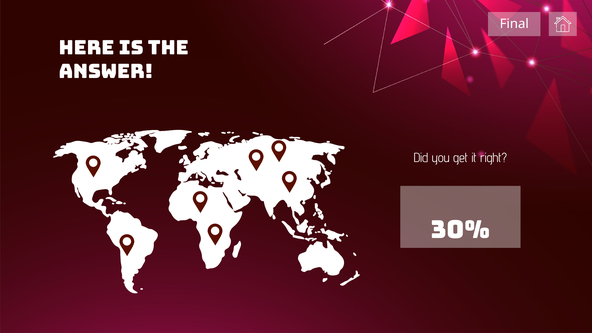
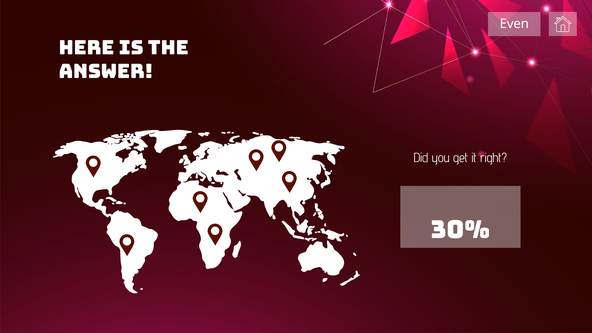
Final: Final -> Even (514, 24)
